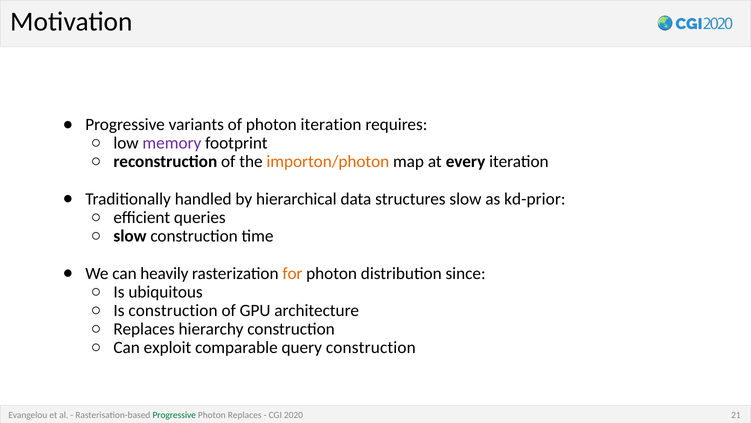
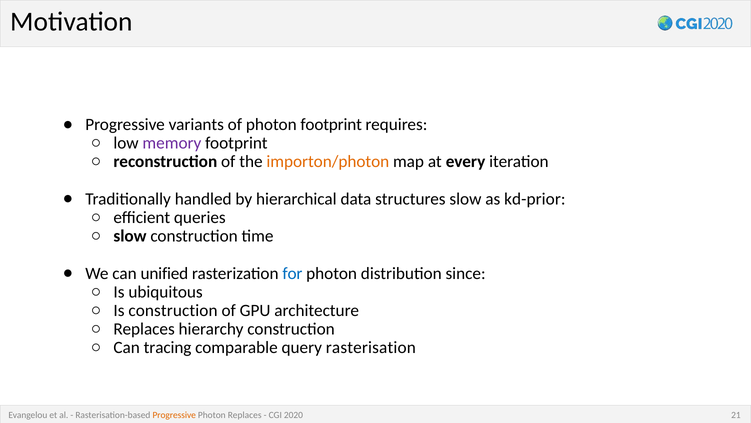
photon iteration: iteration -> footprint (331, 124)
heavily: heavily -> unified (164, 273)
for colour: orange -> blue (292, 273)
exploit: exploit -> tracing (168, 347)
query construction: construction -> rasterisation (371, 347)
Progressive colour: green -> orange (174, 415)
